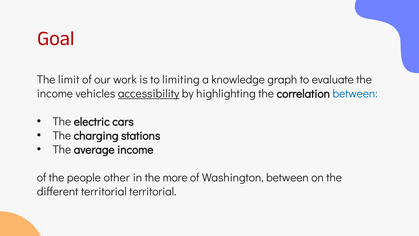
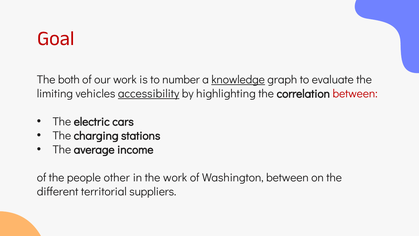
limit: limit -> both (69, 80)
limiting: limiting -> number (181, 80)
knowledge underline: none -> present (238, 80)
income: income -> limiting (55, 94)
between colour: blue -> red (355, 94)
the more: more -> work (175, 177)
territorial territorial: territorial -> suppliers (153, 191)
